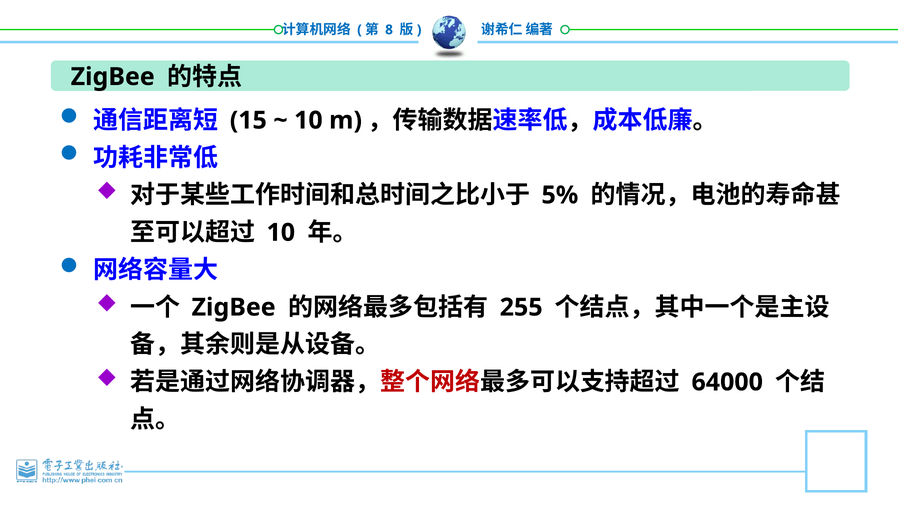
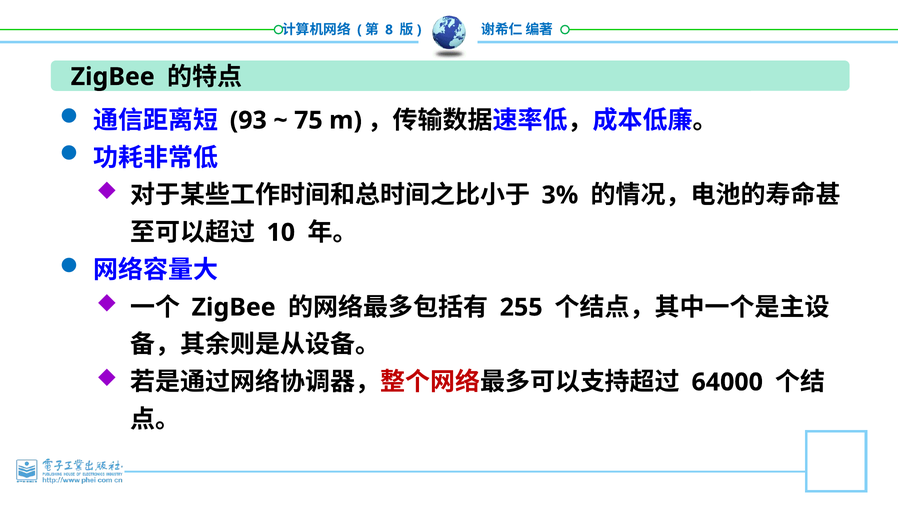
15: 15 -> 93 (248, 120)
10: 10 -> 75 (308, 120)
5%: 5% -> 3% (560, 195)
